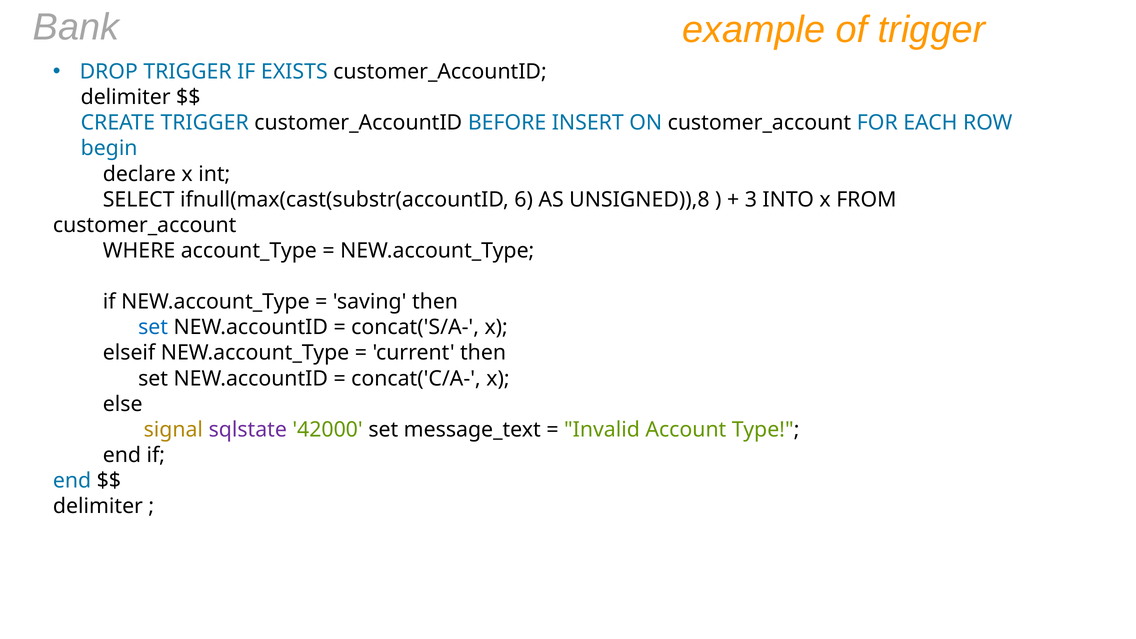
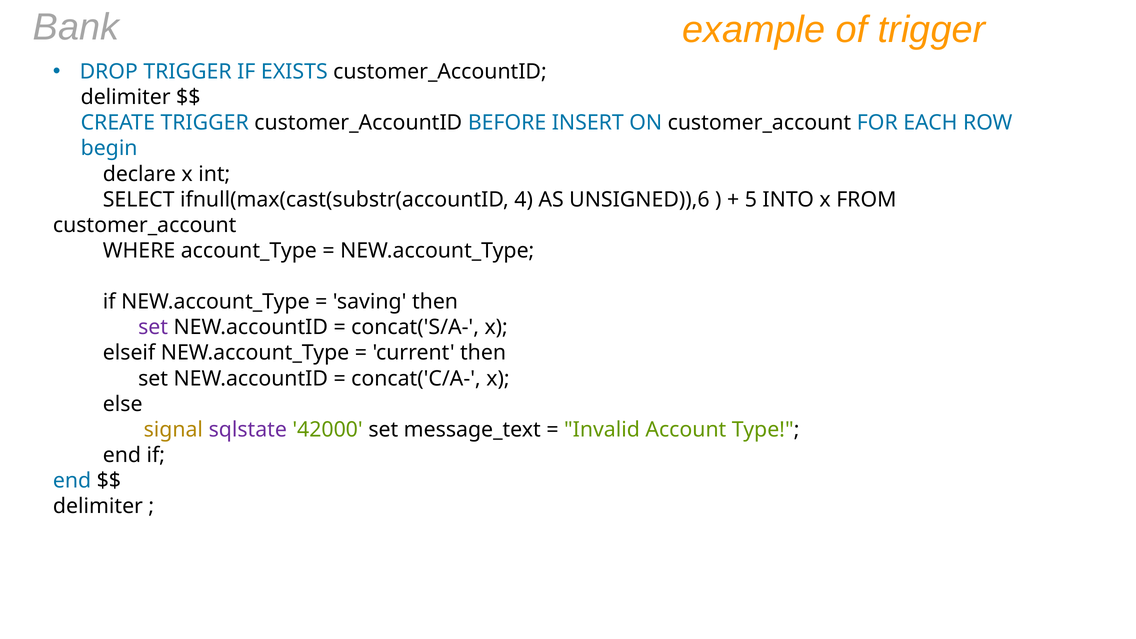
6: 6 -> 4 (524, 200)
UNSIGNED)),8: UNSIGNED)),8 -> UNSIGNED)),6 (639, 200)
3: 3 -> 5 (751, 200)
set colour: blue -> purple (153, 327)
